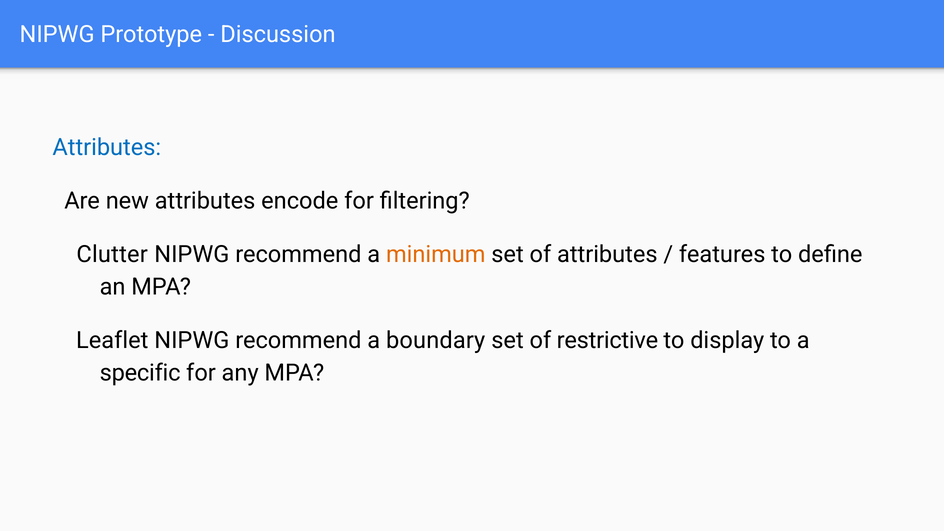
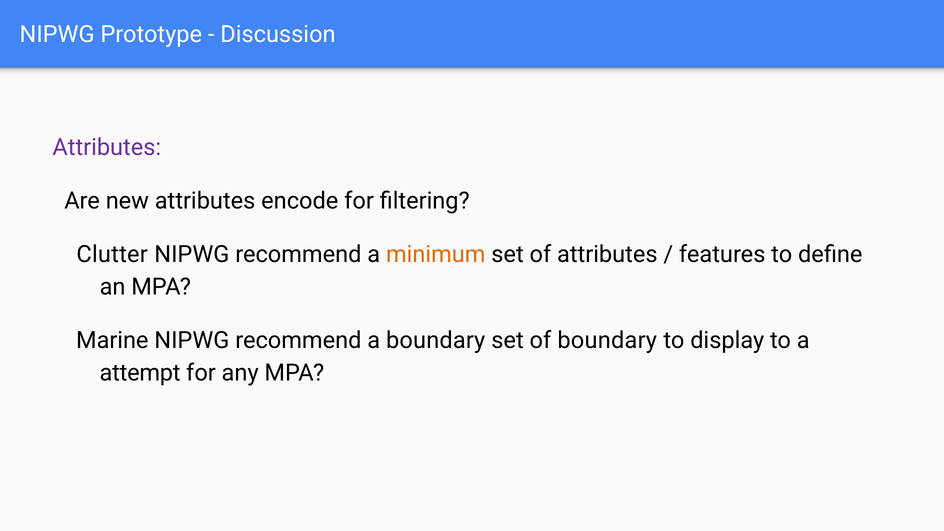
Attributes colour: blue -> purple (107, 147)
Leaflet: Leaflet -> Marine (112, 340)
of restrictive: restrictive -> boundary (607, 340)
specific: specific -> attempt (140, 373)
